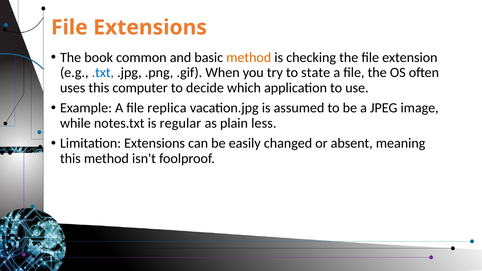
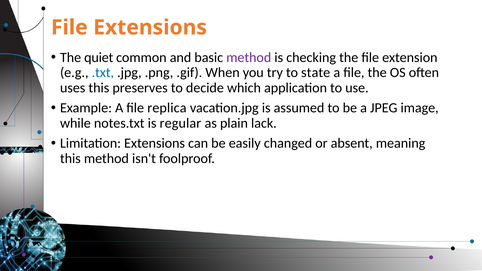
book: book -> quiet (99, 57)
method colour: orange -> purple (249, 57)
computer: computer -> preserves (140, 88)
less: less -> lack (264, 123)
